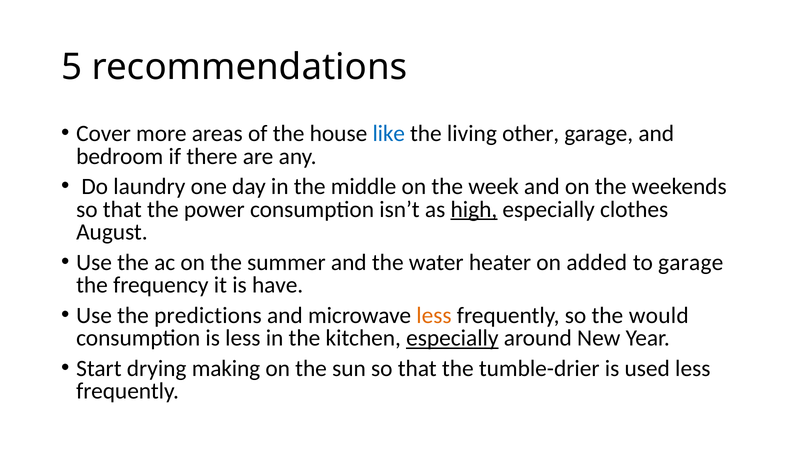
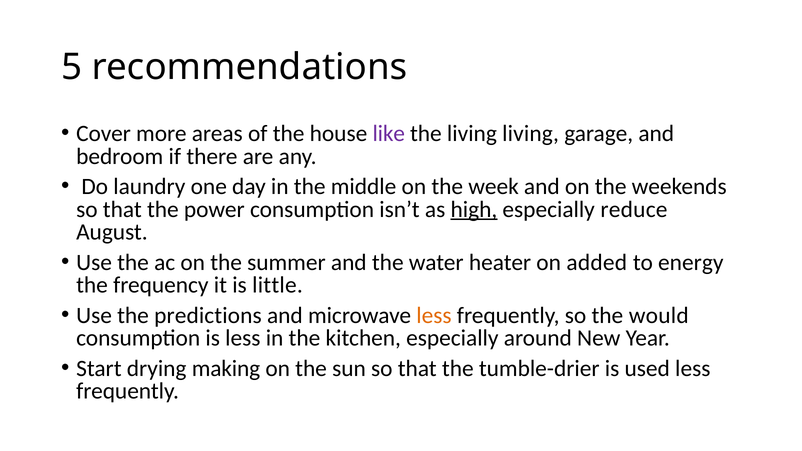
like colour: blue -> purple (389, 134)
living other: other -> living (530, 134)
clothes: clothes -> reduce (634, 209)
to garage: garage -> energy (691, 262)
have: have -> little (277, 285)
especially underline: present -> none (452, 338)
